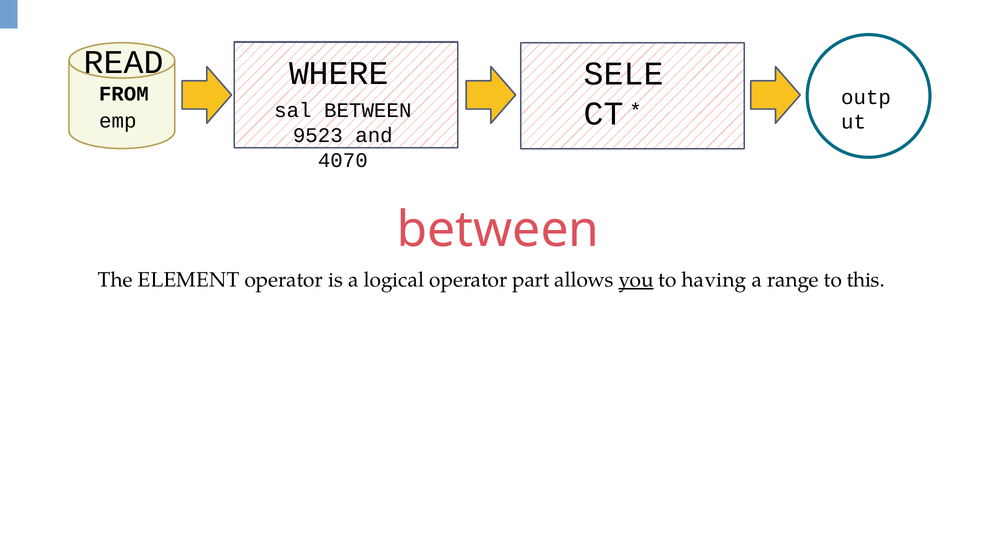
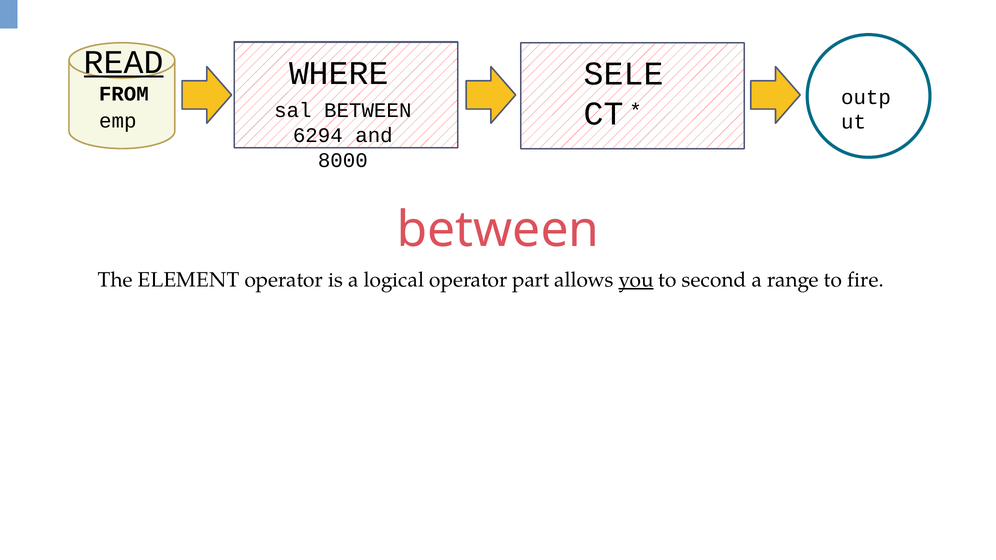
READ underline: none -> present (124, 62)
9523: 9523 -> 6294 (318, 135)
4070: 4070 -> 8000 (343, 160)
having: having -> second (714, 280)
this: this -> fire (866, 280)
